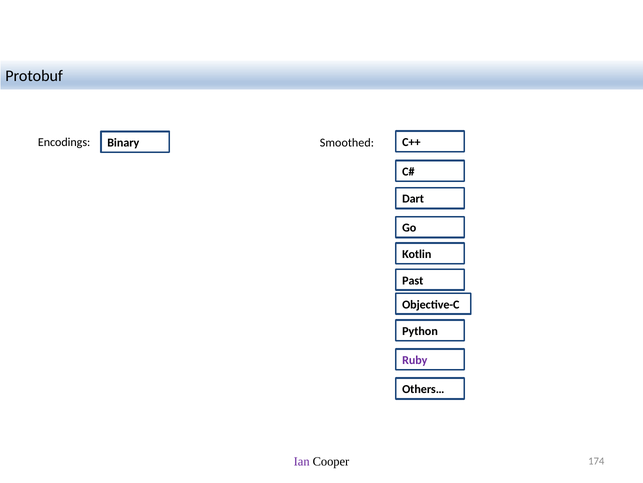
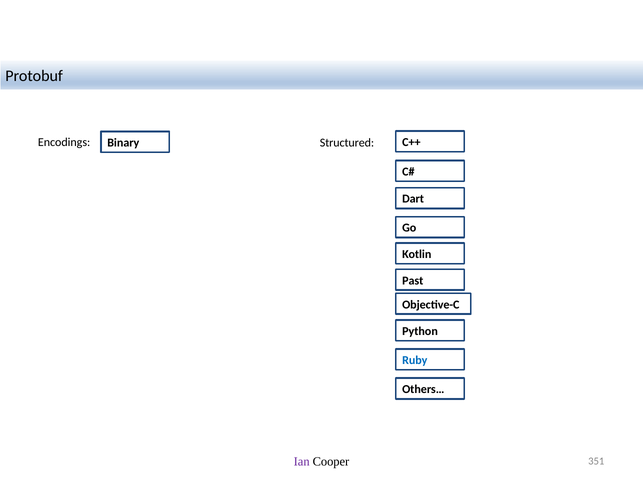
Smoothed: Smoothed -> Structured (347, 142)
Ruby colour: purple -> blue (415, 360)
174: 174 -> 351 (596, 460)
